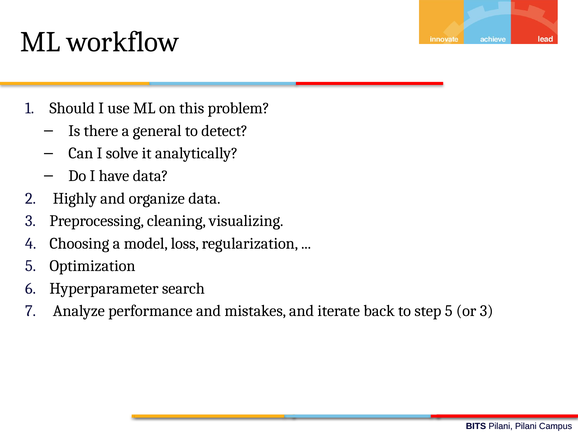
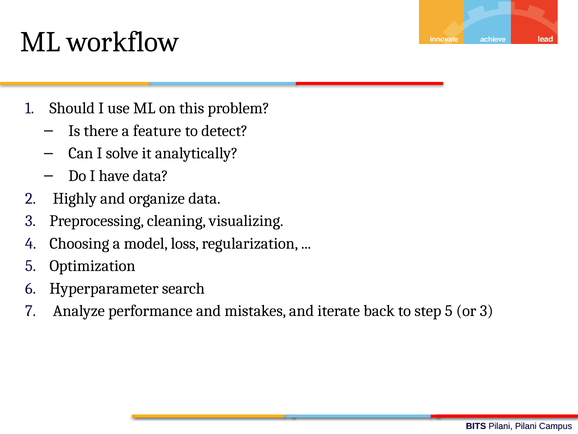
general: general -> feature (157, 131)
